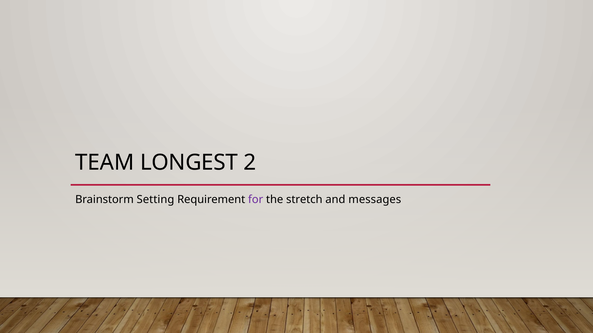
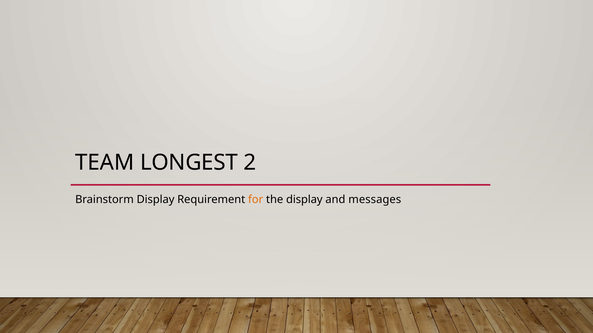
Brainstorm Setting: Setting -> Display (156, 200)
for colour: purple -> orange (256, 200)
the stretch: stretch -> display (304, 200)
